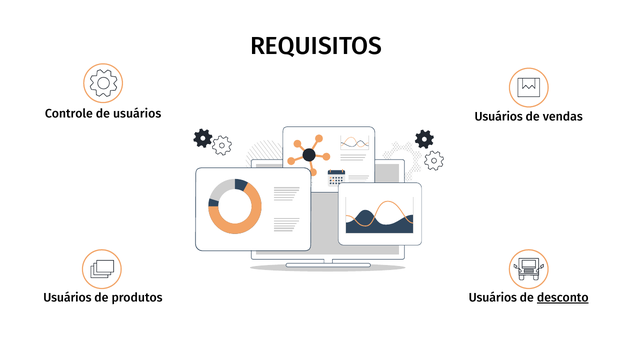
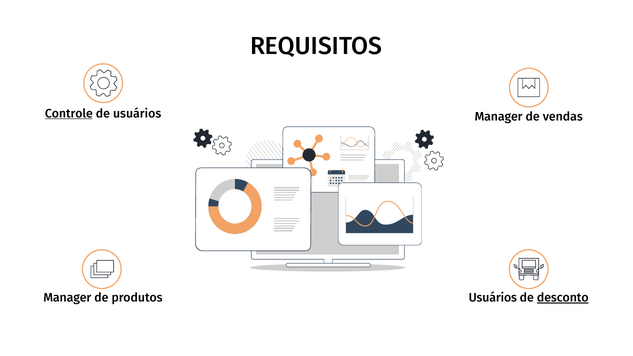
Controle underline: none -> present (69, 113)
Usuários: Usuários -> Manager (499, 117)
Usuários: Usuários -> Manager (67, 298)
